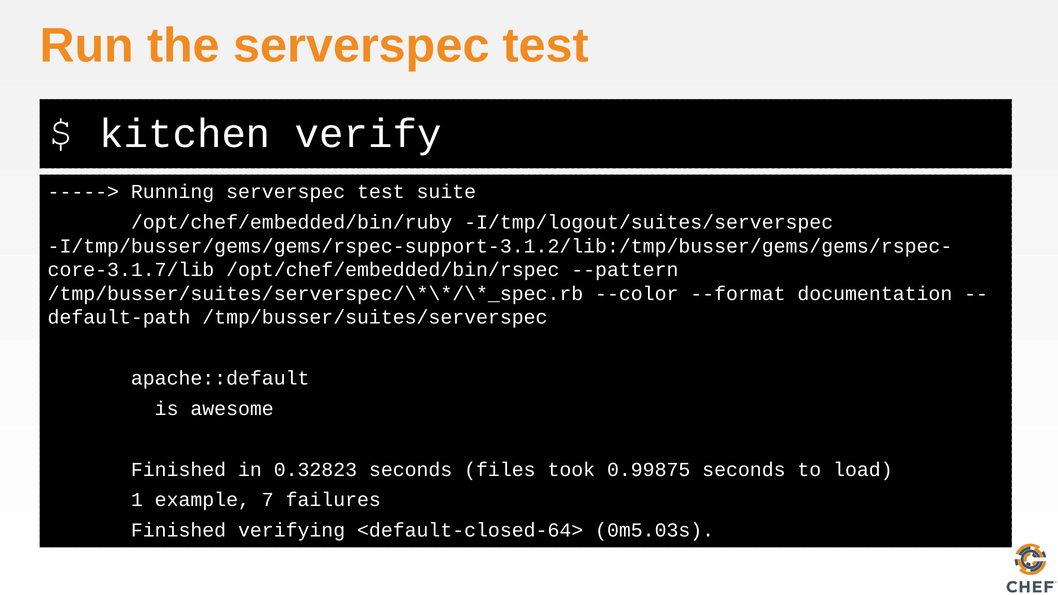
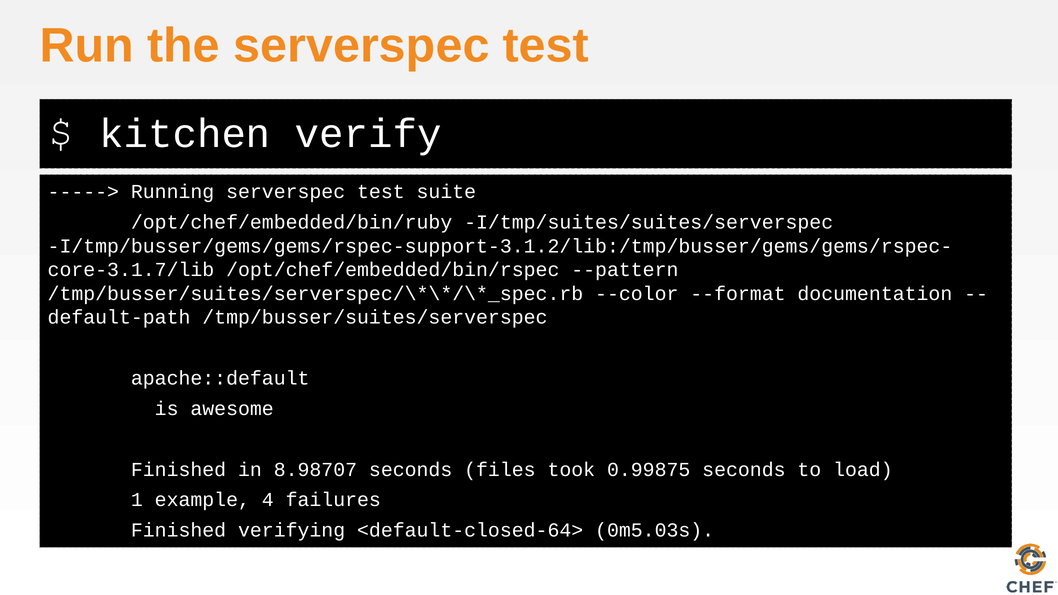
I/tmp/logout/suites/serverspec: I/tmp/logout/suites/serverspec -> I/tmp/suites/suites/serverspec (649, 222)
0.32823: 0.32823 -> 8.98707 (315, 470)
7: 7 -> 4 (268, 500)
